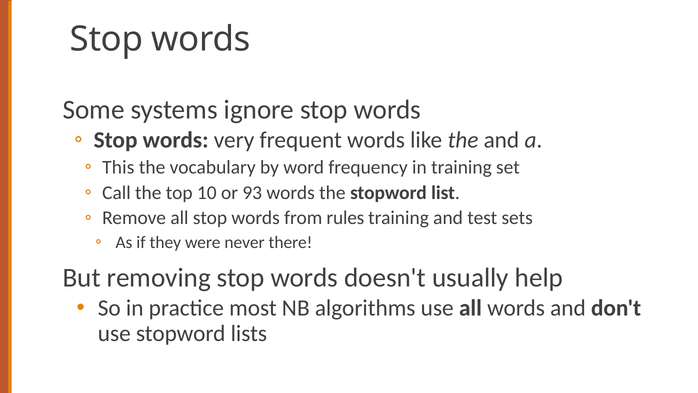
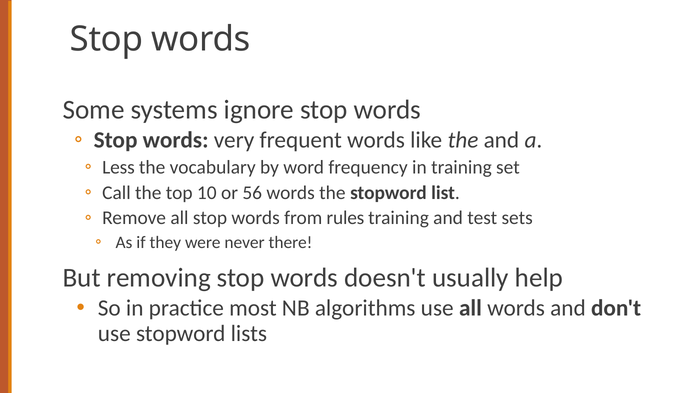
This: This -> Less (118, 167)
93: 93 -> 56 (252, 193)
